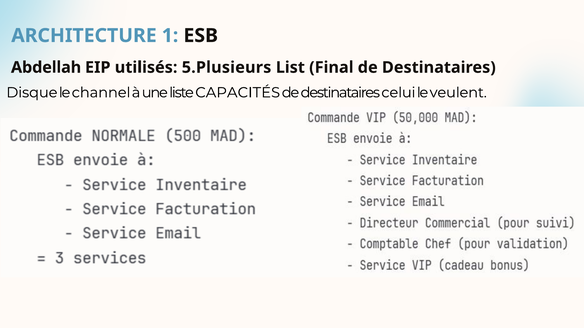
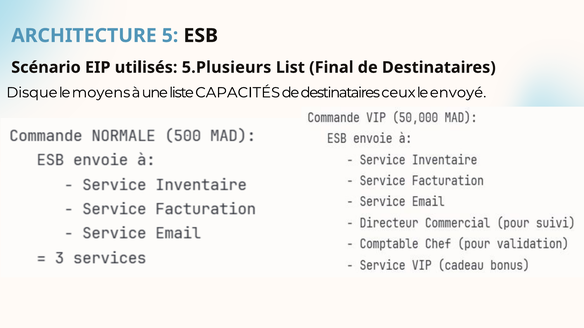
1: 1 -> 5 (170, 36)
Abdellah: Abdellah -> Scénario (46, 68)
channel: channel -> moyens (101, 93)
celui: celui -> ceux (398, 93)
veulent: veulent -> envoyé (458, 93)
